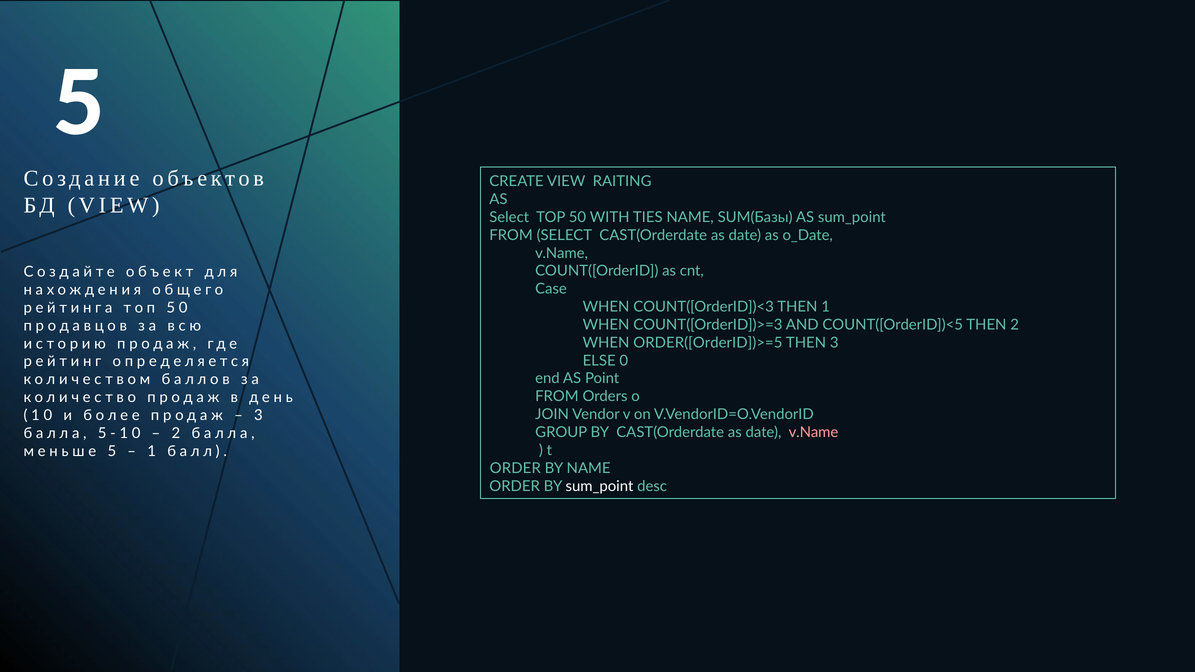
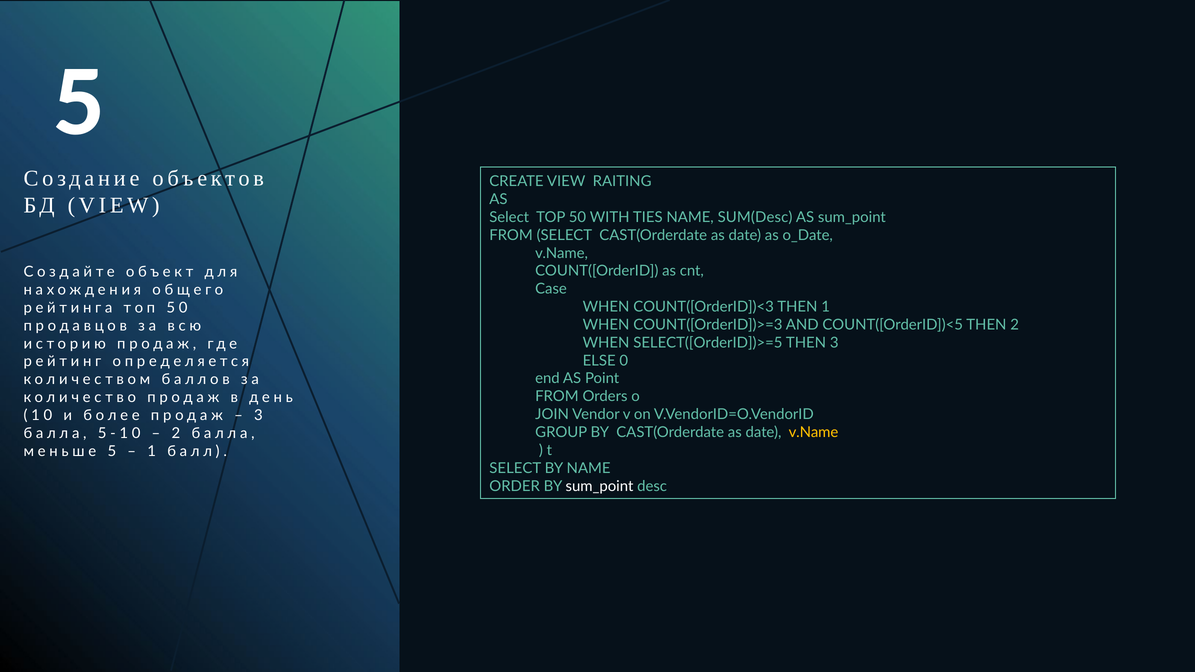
SUM(Базы: SUM(Базы -> SUM(Desc (755, 217)
ORDER([OrderID])>=5: ORDER([OrderID])>=5 -> SELECT([OrderID])>=5 (708, 343)
v.Name colour: pink -> yellow (813, 432)
ORDER: ORDER -> SELECT (515, 468)
